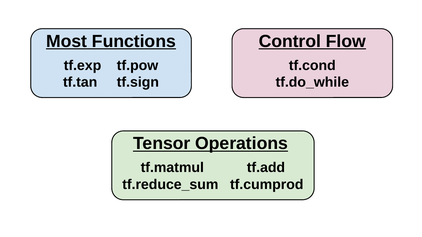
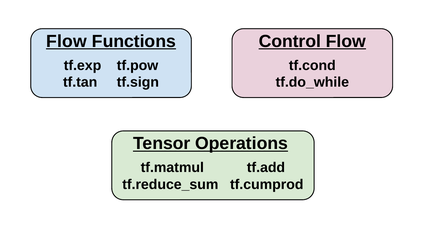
Most: Most -> Flow (67, 41)
